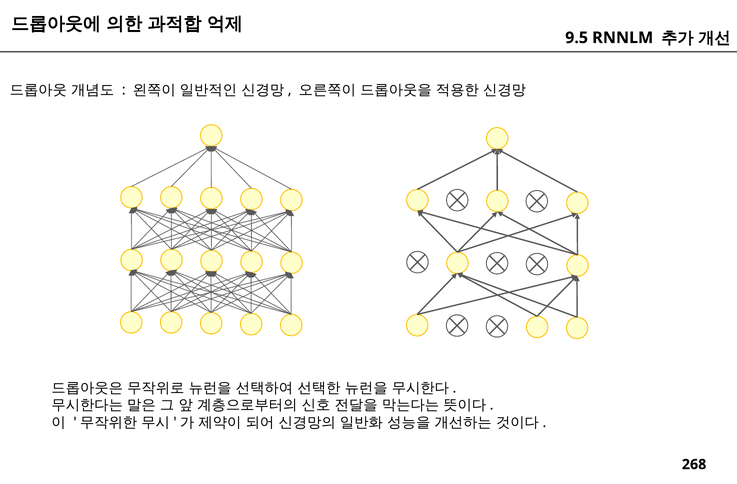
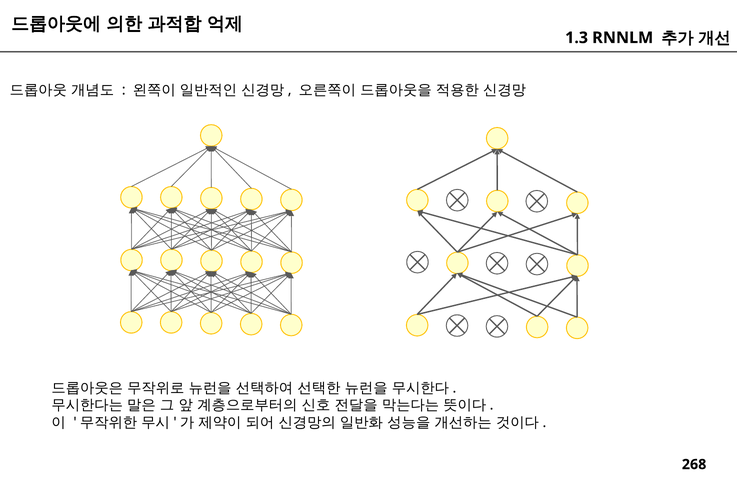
9.5: 9.5 -> 1.3 (577, 38)
